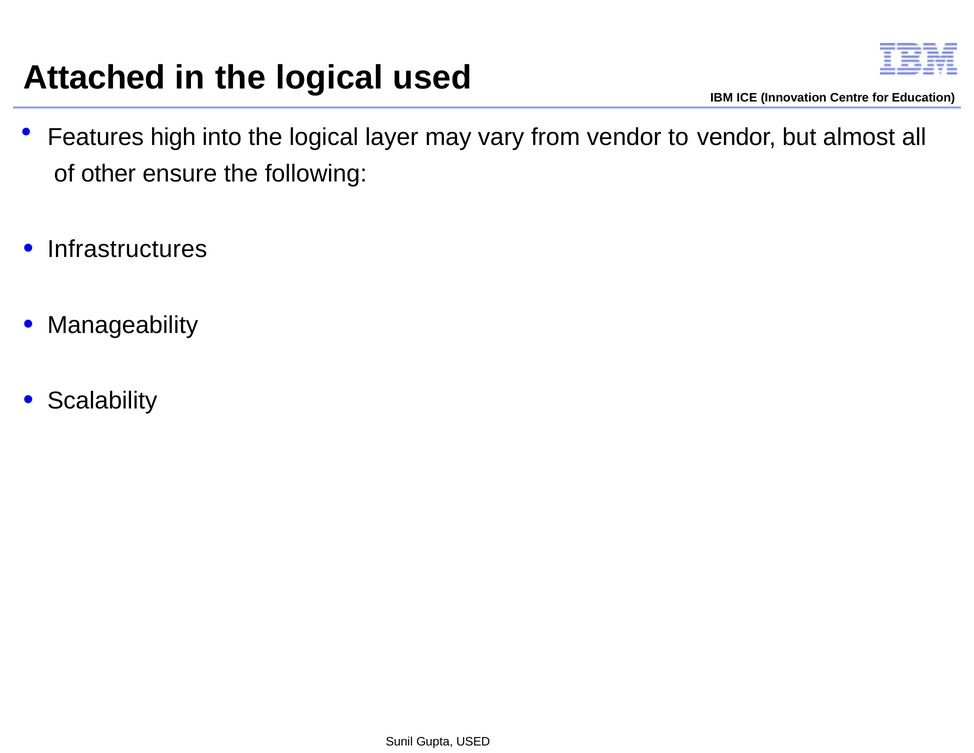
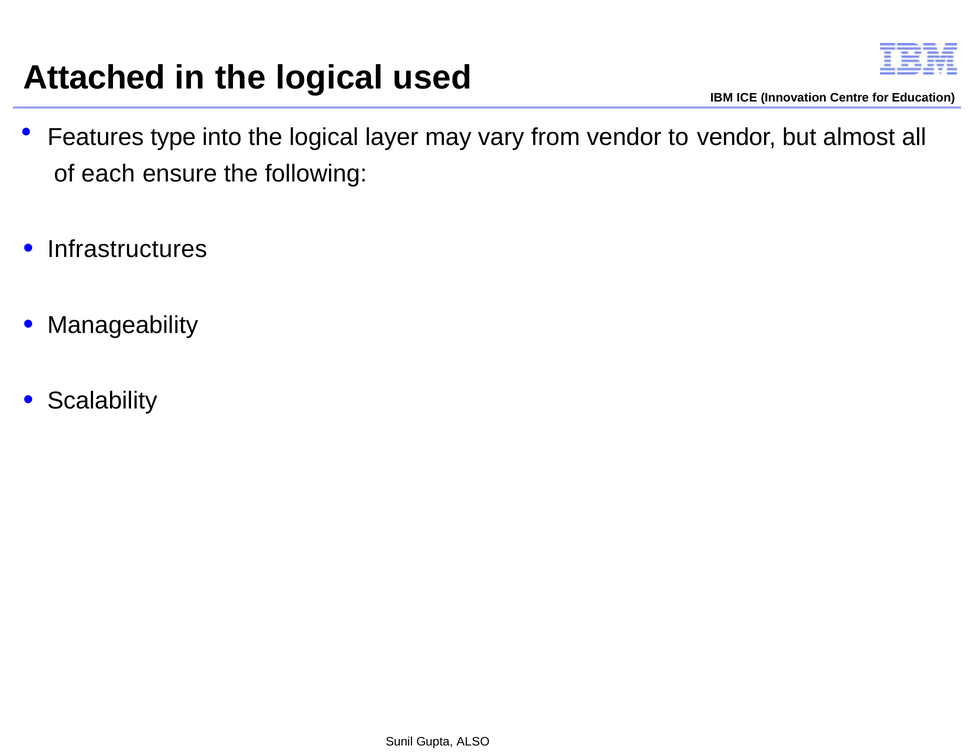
high: high -> type (173, 137)
other: other -> each (108, 174)
Gupta USED: USED -> ALSO (473, 742)
